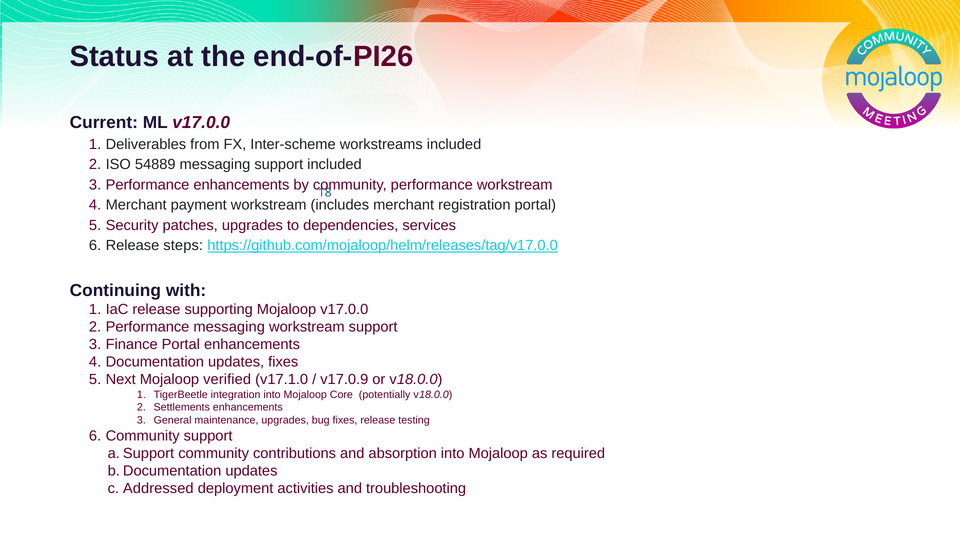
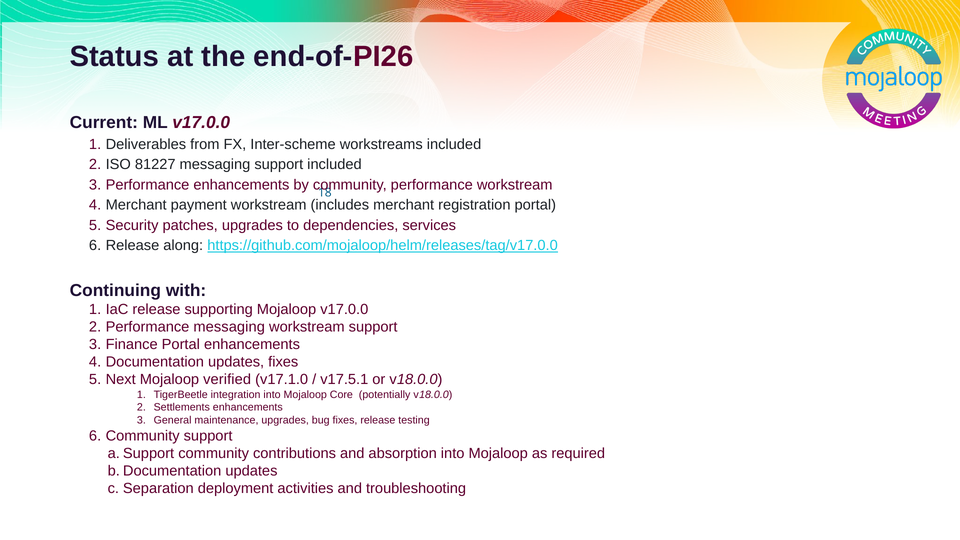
54889: 54889 -> 81227 (155, 165)
steps: steps -> along (183, 245)
v17.0.9: v17.0.9 -> v17.5.1 (344, 380)
Addressed: Addressed -> Separation (158, 488)
